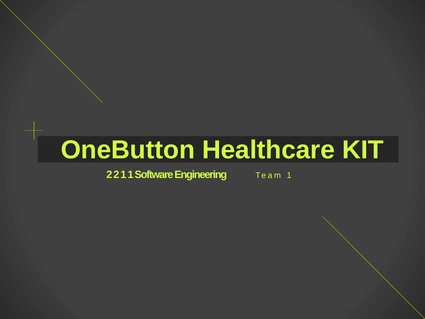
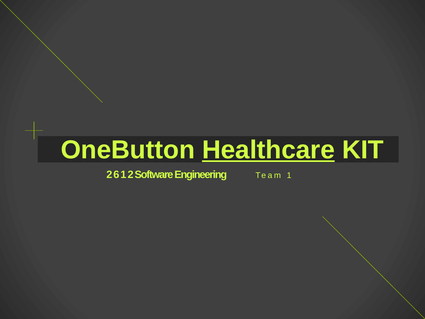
Healthcare underline: none -> present (268, 150)
2 2: 2 -> 6 (116, 175)
1 1: 1 -> 2 (131, 175)
